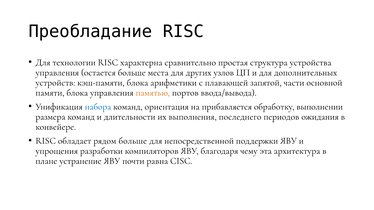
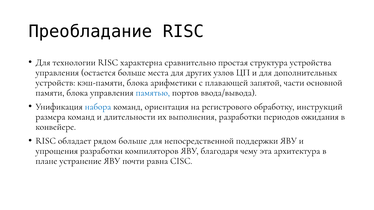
памятью colour: orange -> blue (153, 93)
прибавляется: прибавляется -> регистрового (227, 107)
выполнении: выполнении -> инструкций (320, 107)
выполнения последнего: последнего -> разработки (240, 117)
